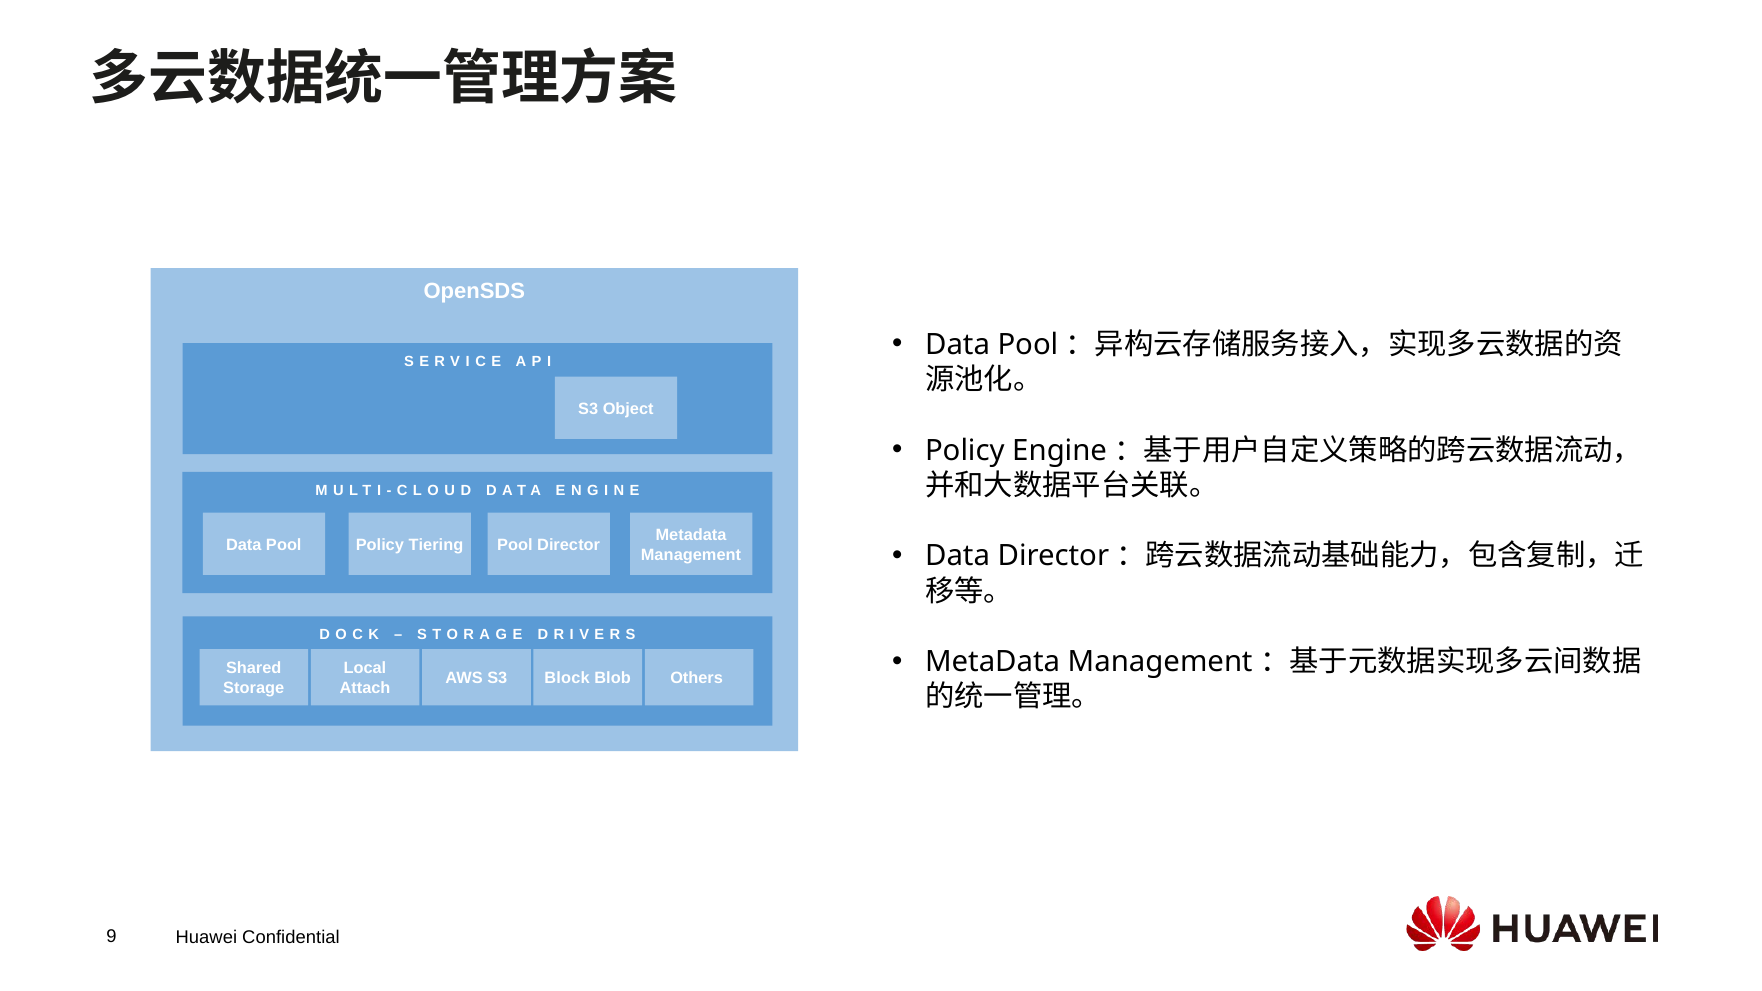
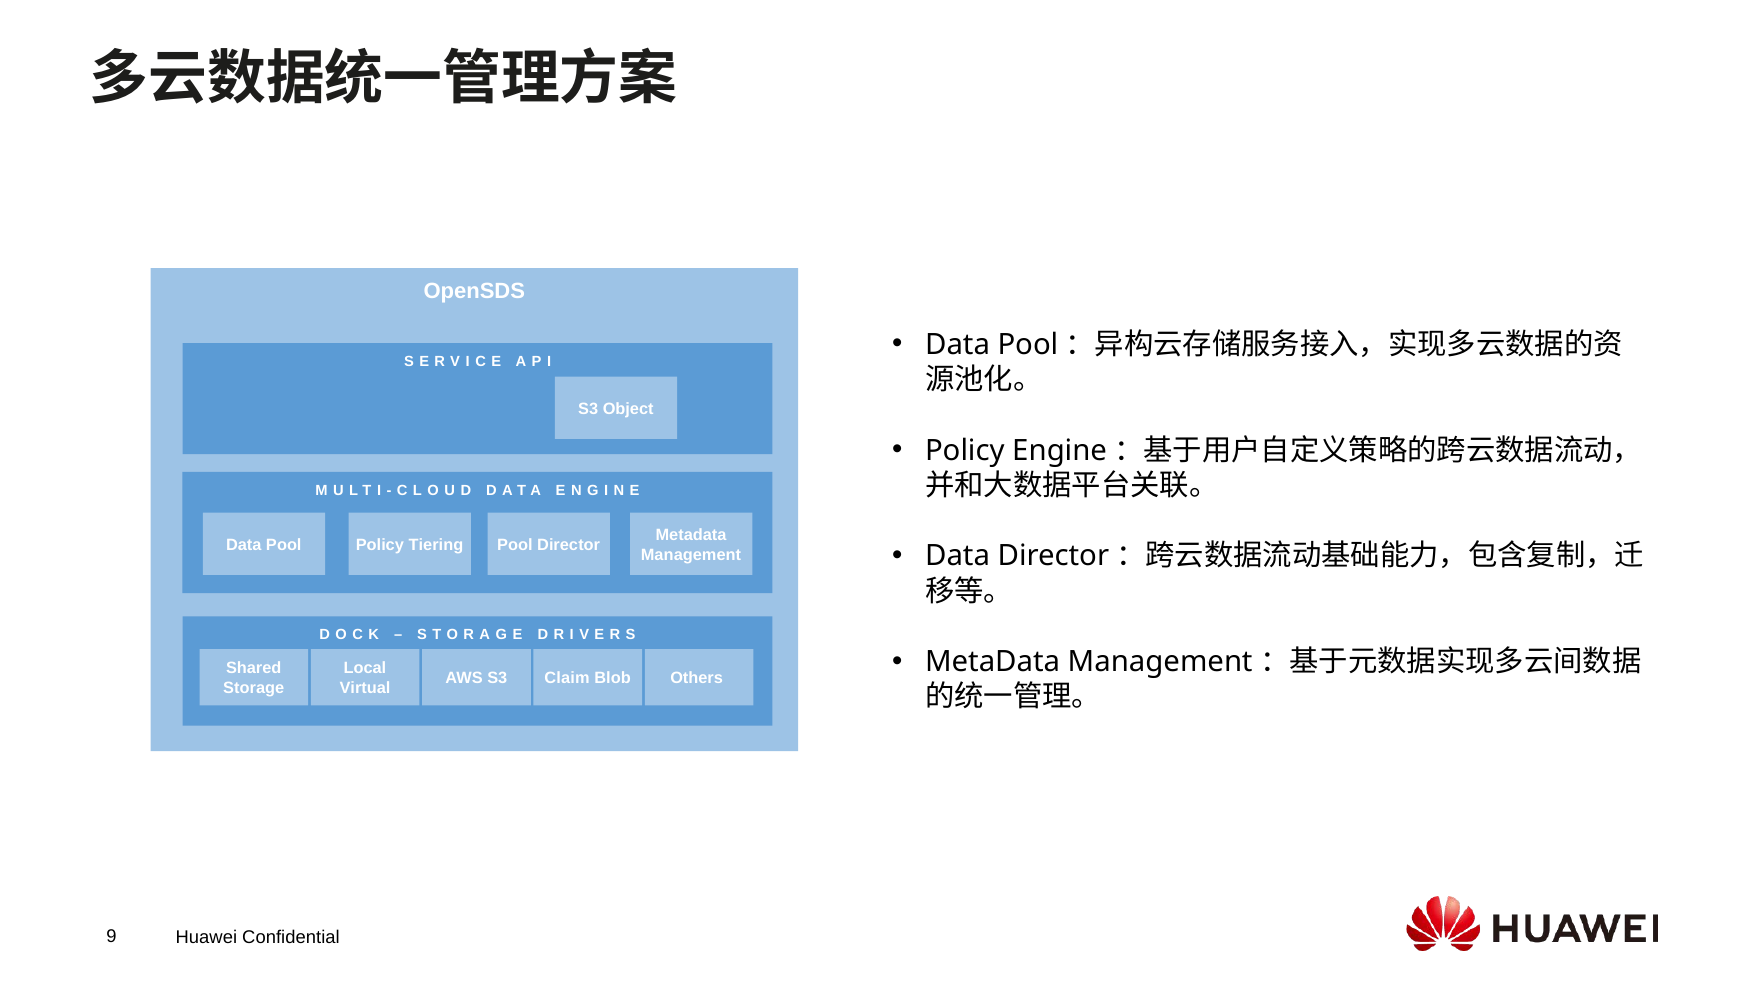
Block: Block -> Claim (567, 679)
Attach: Attach -> Virtual (365, 688)
